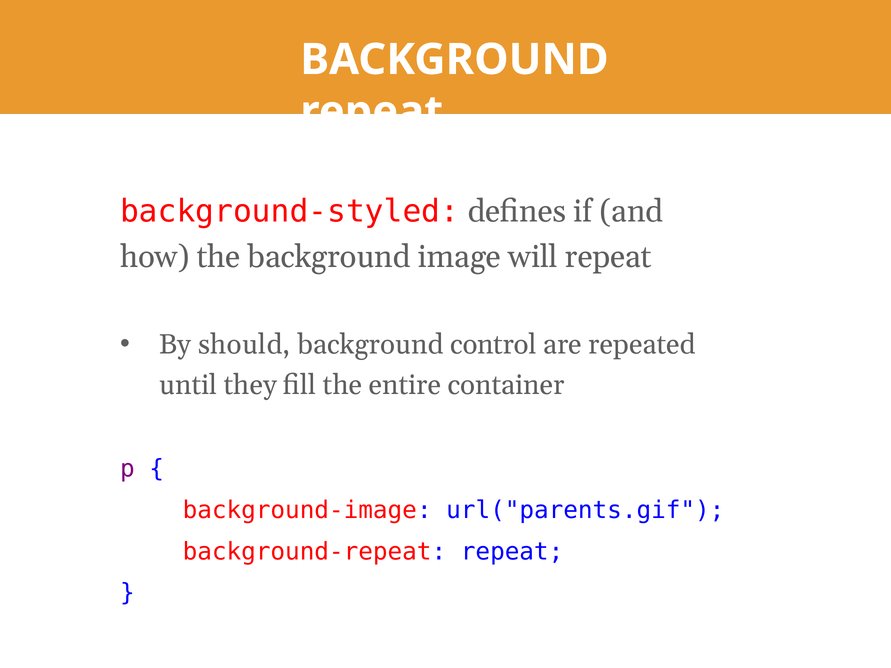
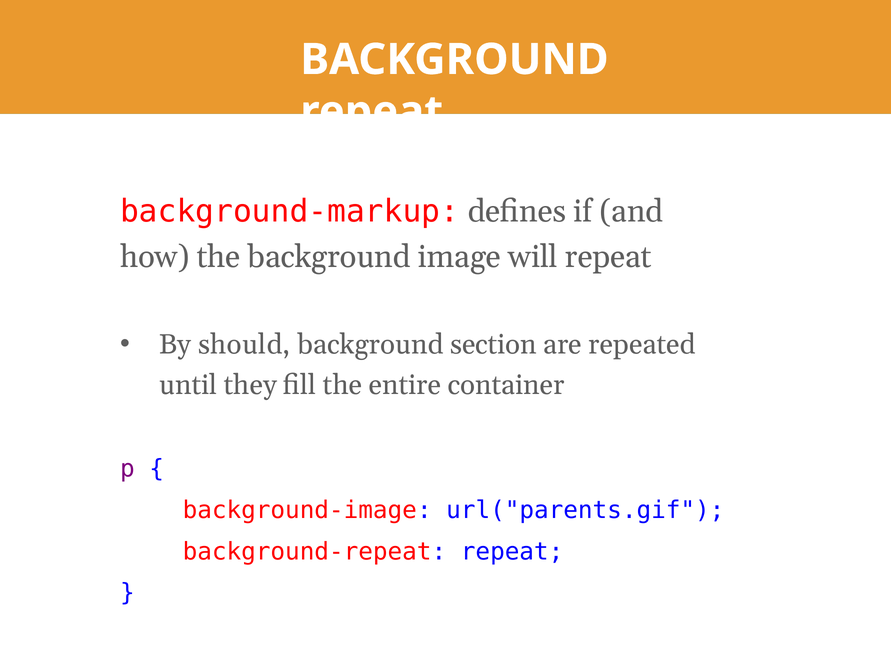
background-styled: background-styled -> background-markup (290, 212)
control: control -> section (493, 345)
